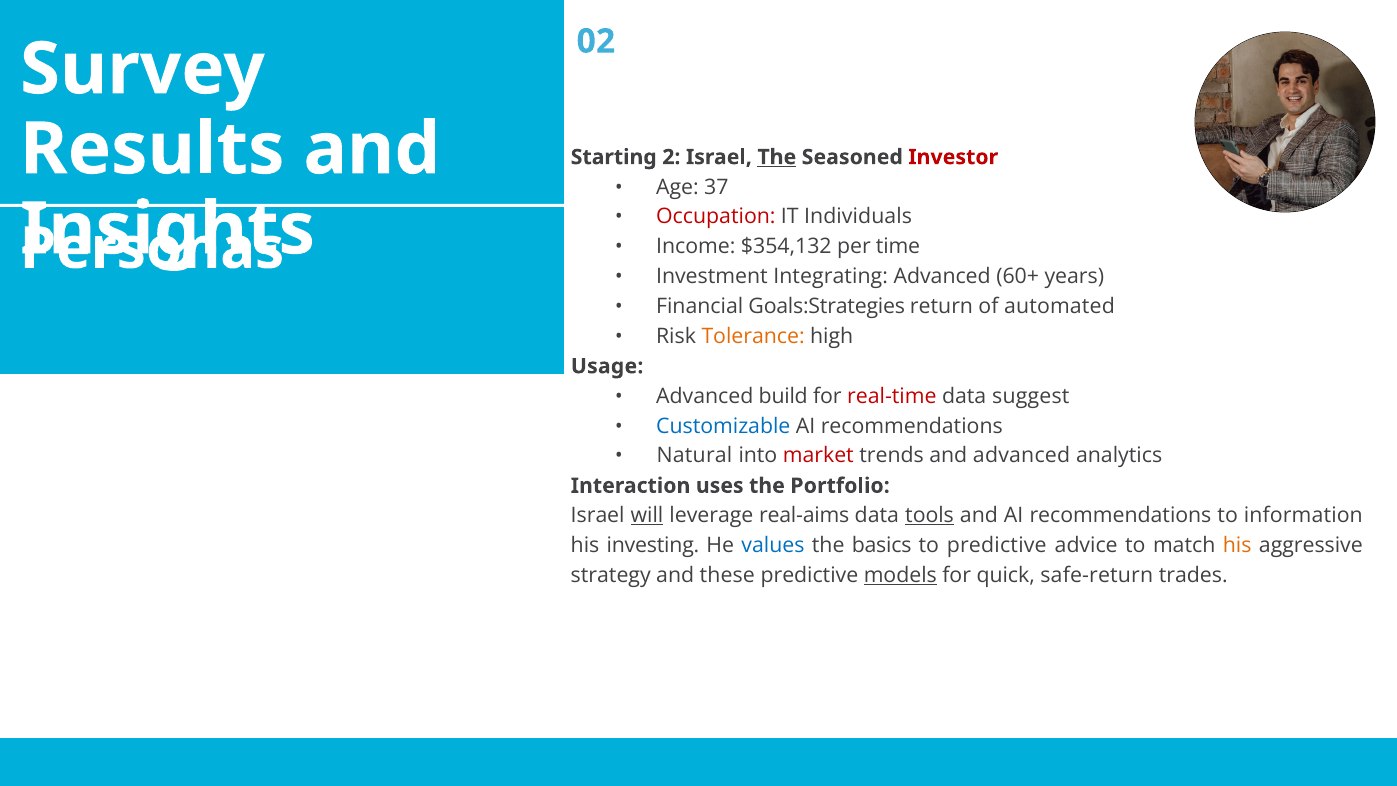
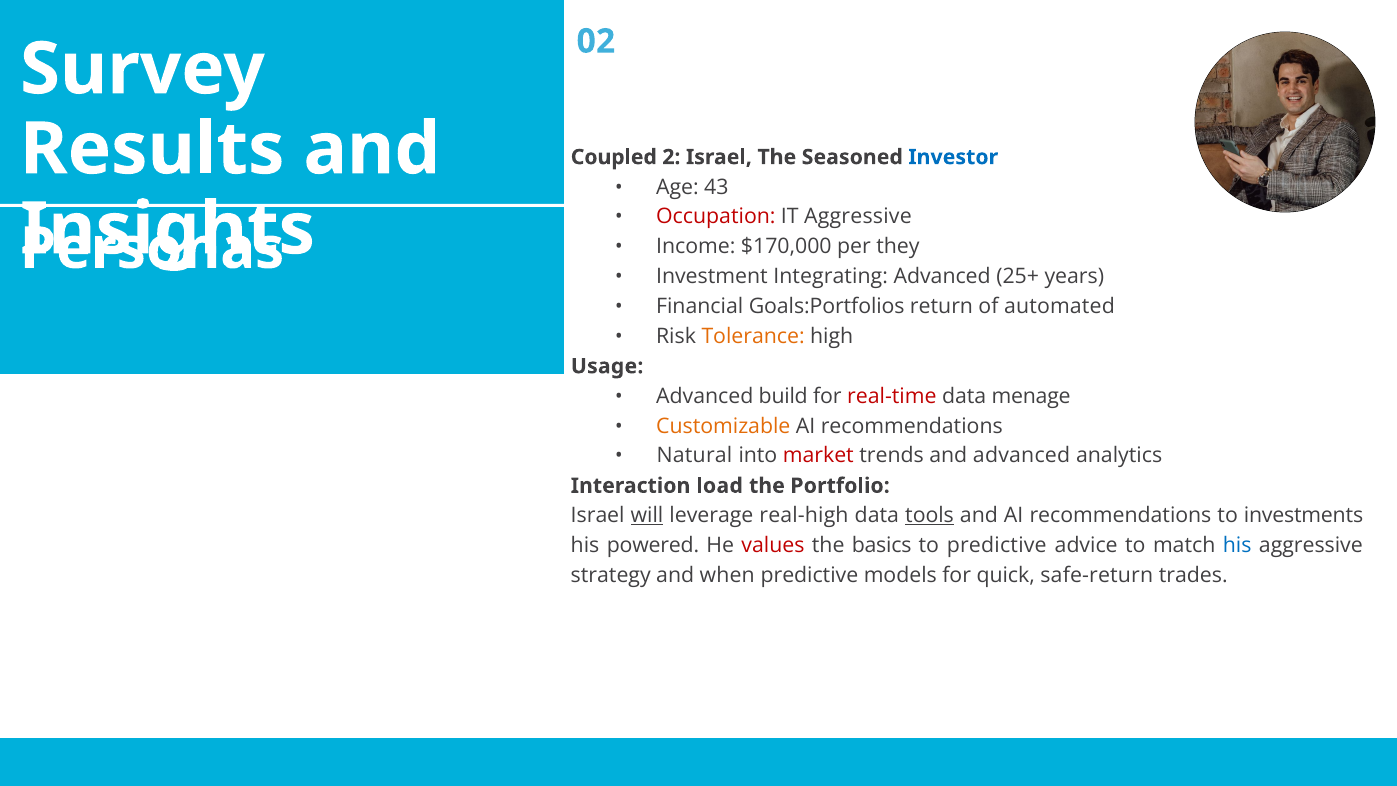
Starting: Starting -> Coupled (614, 157)
The underline: present -> none (777, 157)
Investor colour: red -> blue (953, 157)
37: 37 -> 43 (716, 187)
IT Individuals: Individuals -> Aggressive (858, 217)
$354,132: $354,132 -> $170,000 (786, 247)
time: time -> they (898, 247)
60+: 60+ -> 25+ (1018, 277)
Goals:Strategies: Goals:Strategies -> Goals:Portfolios (827, 306)
suggest: suggest -> menage (1031, 396)
Customizable colour: blue -> orange (723, 426)
uses: uses -> load (720, 486)
real-aims: real-aims -> real-high (804, 515)
information: information -> investments (1304, 515)
investing: investing -> powered (653, 545)
values colour: blue -> red (773, 545)
his colour: orange -> blue (1237, 545)
these: these -> when (727, 575)
models underline: present -> none (900, 575)
